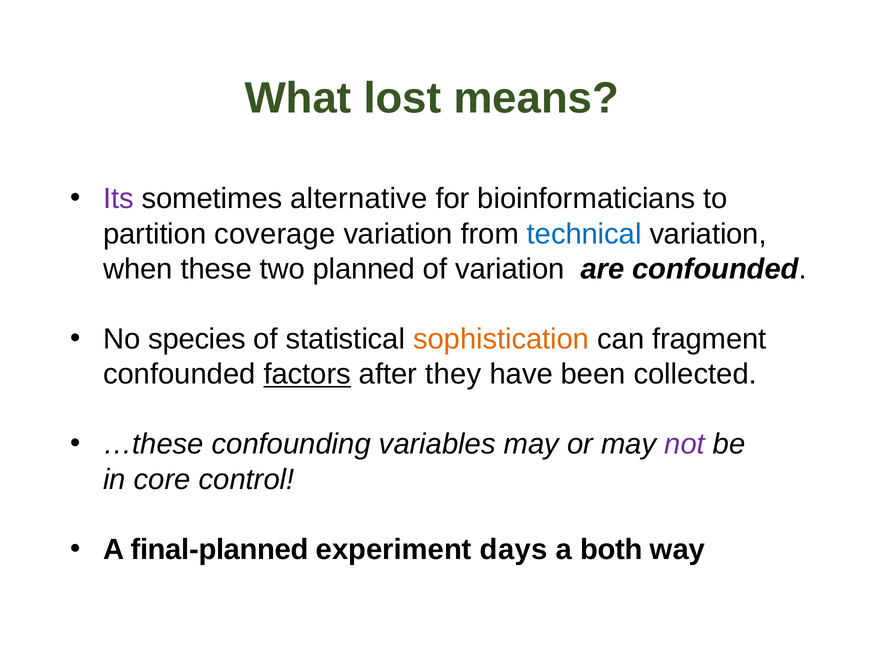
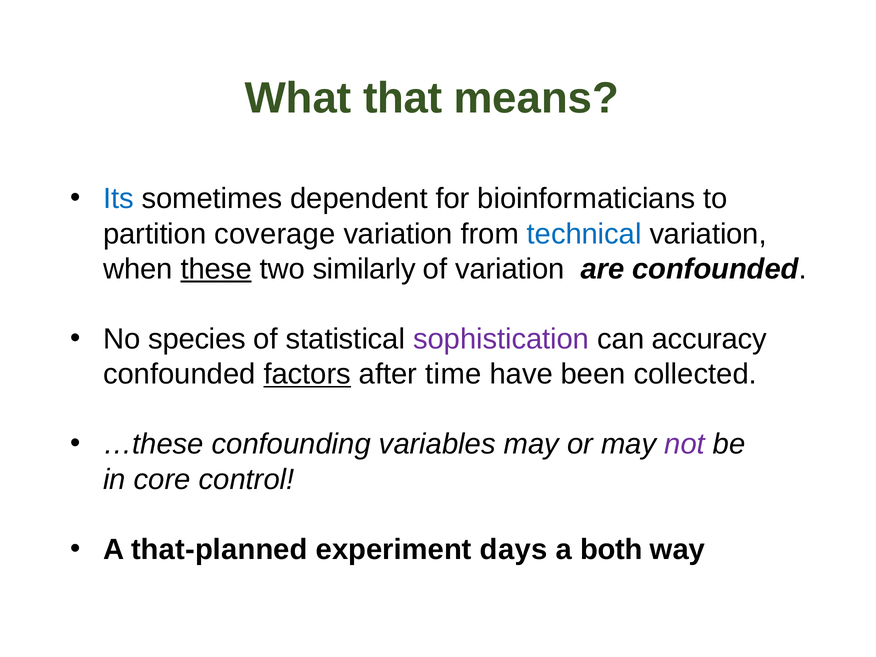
lost: lost -> that (403, 98)
Its colour: purple -> blue (118, 199)
alternative: alternative -> dependent (359, 199)
these underline: none -> present (216, 269)
planned: planned -> similarly (364, 269)
sophistication colour: orange -> purple (501, 339)
fragment: fragment -> accuracy (709, 339)
they: they -> time (453, 374)
final-planned: final-planned -> that-planned (219, 550)
